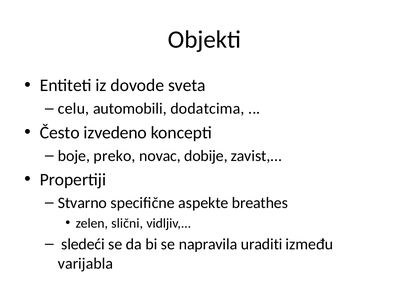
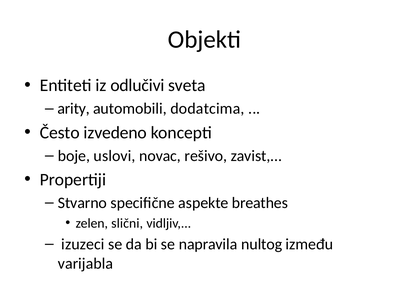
dovode: dovode -> odlučivi (137, 85)
celu: celu -> arity (74, 109)
preko: preko -> uslovi (115, 156)
dobije: dobije -> rešivo (206, 156)
sledeći: sledeći -> izuzeci (83, 244)
uraditi: uraditi -> nultog (262, 244)
